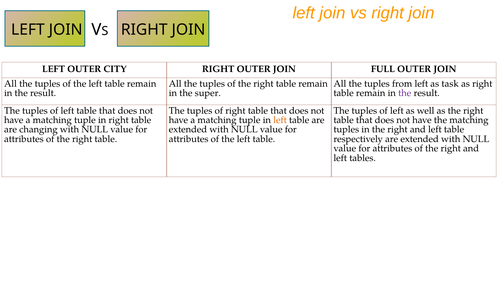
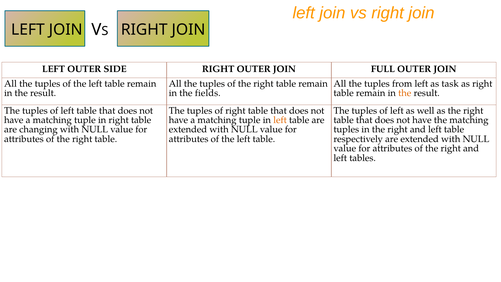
CITY: CITY -> SIDE (115, 69)
super: super -> fields (208, 93)
the colour: purple -> orange (405, 93)
